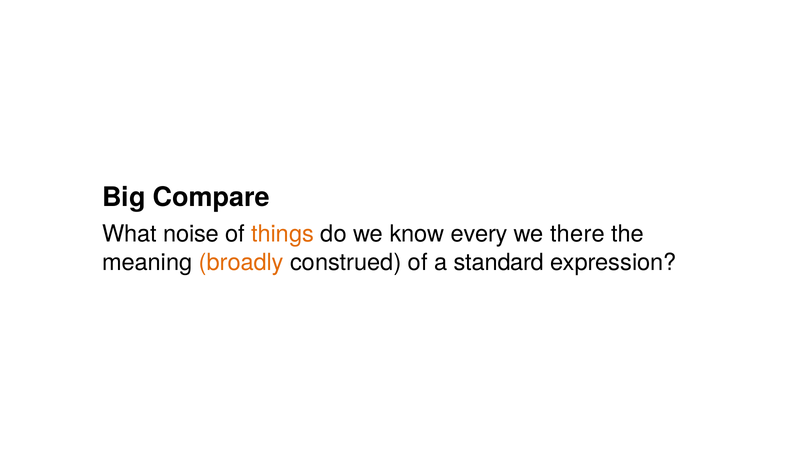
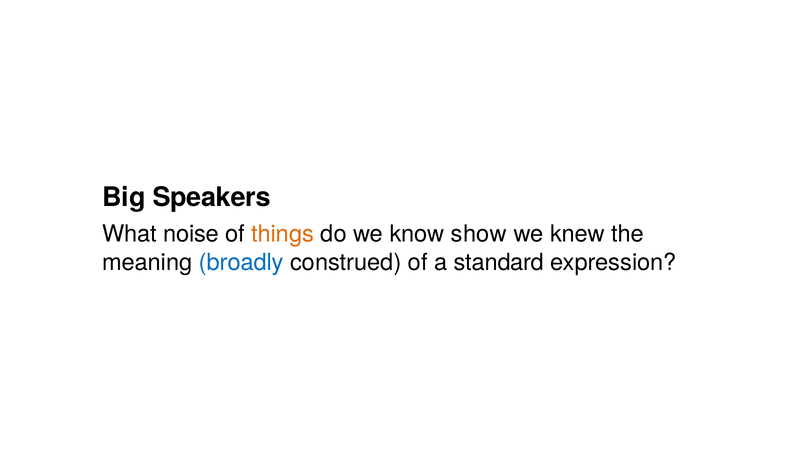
Compare: Compare -> Speakers (212, 198)
every: every -> show (479, 234)
there: there -> knew (578, 234)
broadly colour: orange -> blue (241, 262)
